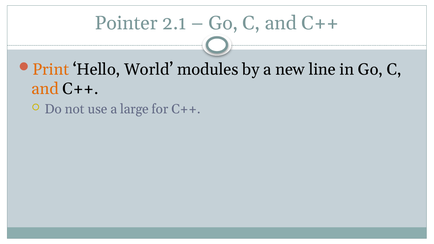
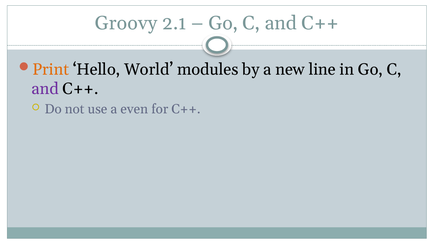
Pointer: Pointer -> Groovy (126, 23)
and colour: orange -> purple (45, 89)
large: large -> even (134, 109)
